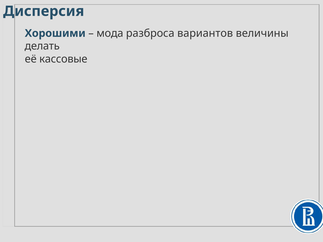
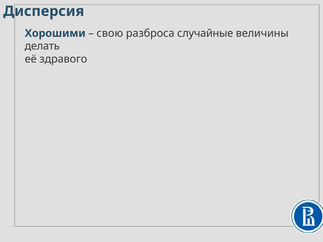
мода: мода -> свою (110, 33)
вариантов: вариантов -> случайные (205, 33)
кассовые: кассовые -> здравого (63, 59)
